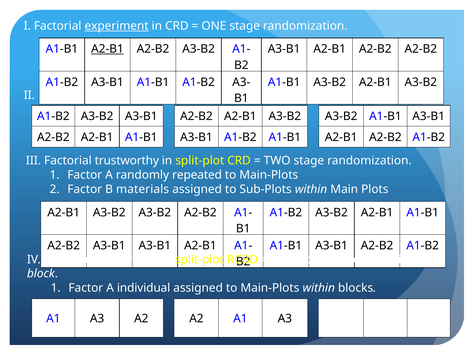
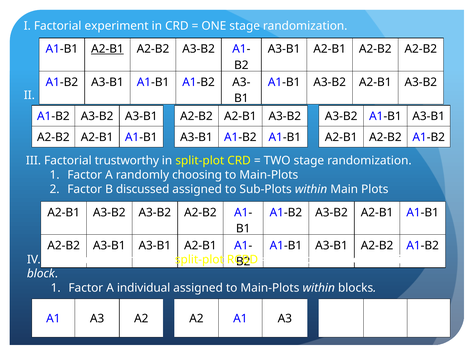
experiment underline: present -> none (117, 26)
repeated: repeated -> choosing (197, 175)
materials: materials -> discussed (143, 189)
